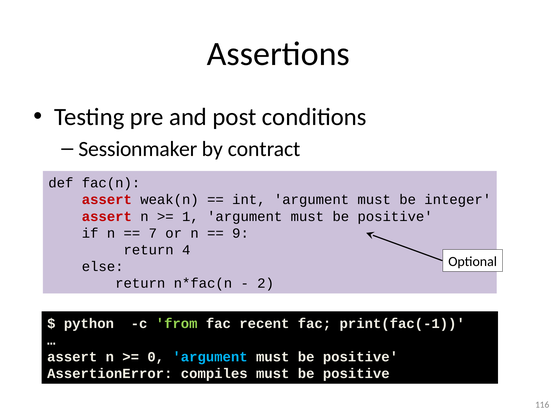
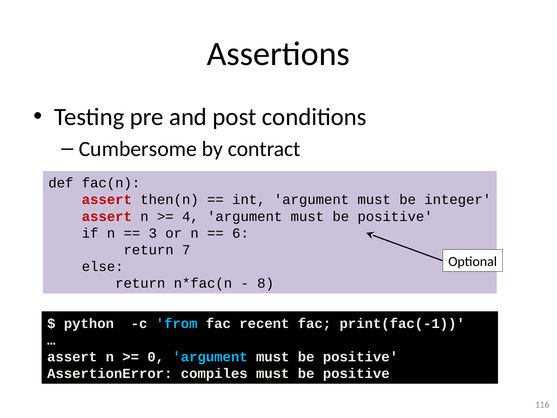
Sessionmaker: Sessionmaker -> Cumbersome (138, 149)
weak(n: weak(n -> then(n (170, 200)
1: 1 -> 4 (190, 216)
7: 7 -> 3 (153, 233)
9: 9 -> 6 (241, 233)
4: 4 -> 7 (186, 250)
2: 2 -> 8 (266, 283)
from colour: light green -> light blue (177, 323)
